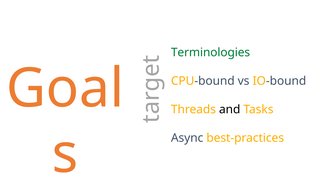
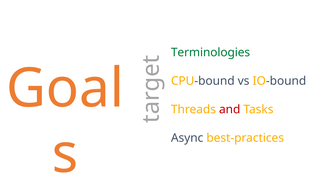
and colour: black -> red (230, 110)
